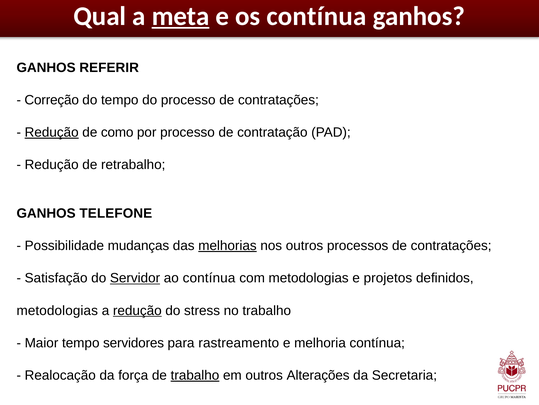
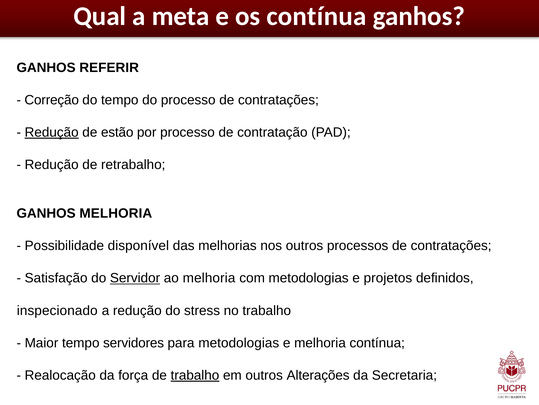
meta underline: present -> none (181, 16)
como: como -> estão (117, 132)
GANHOS TELEFONE: TELEFONE -> MELHORIA (116, 213)
mudanças: mudanças -> disponível (138, 245)
melhorias underline: present -> none (227, 245)
ao contínua: contínua -> melhoria (209, 278)
metodologias: metodologias -> inspecionado (57, 310)
redução underline: present -> none (137, 310)
para rastreamento: rastreamento -> metodologias (239, 342)
